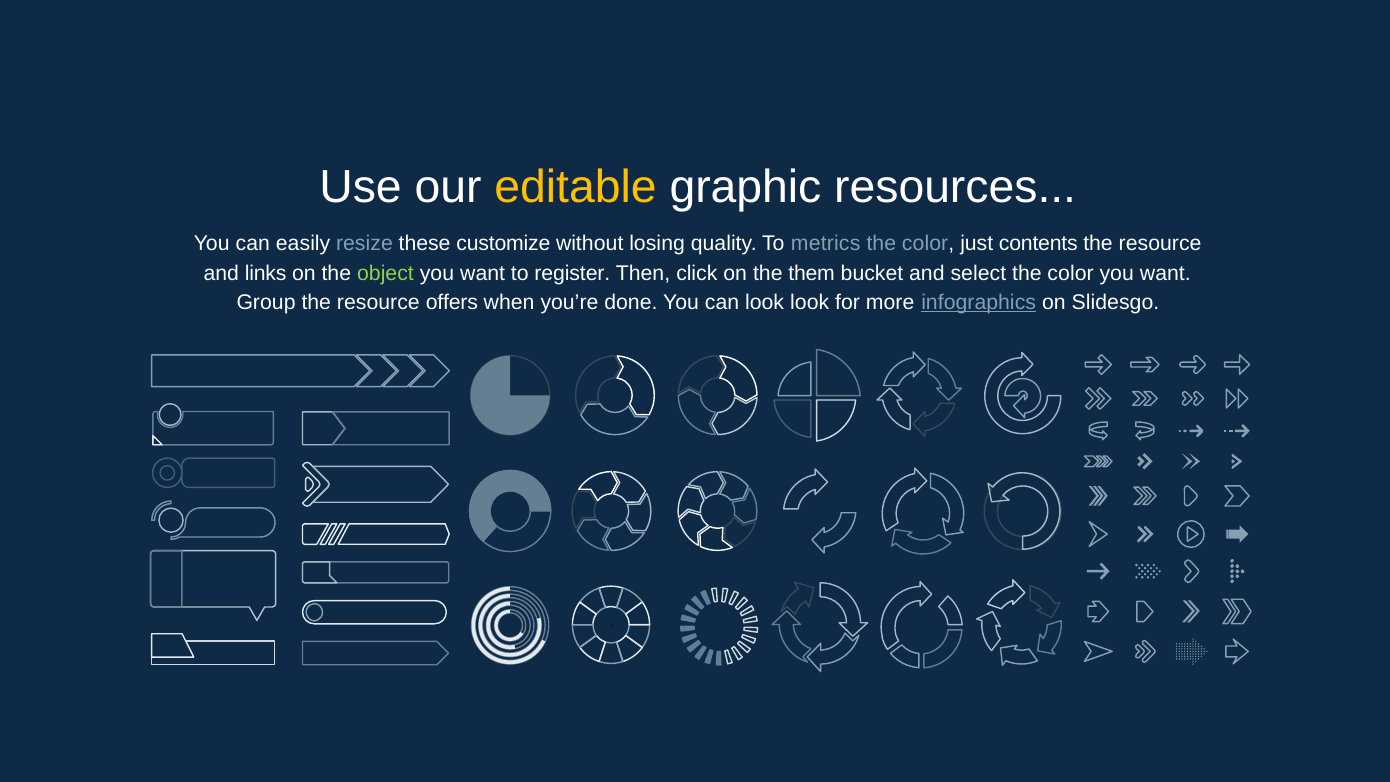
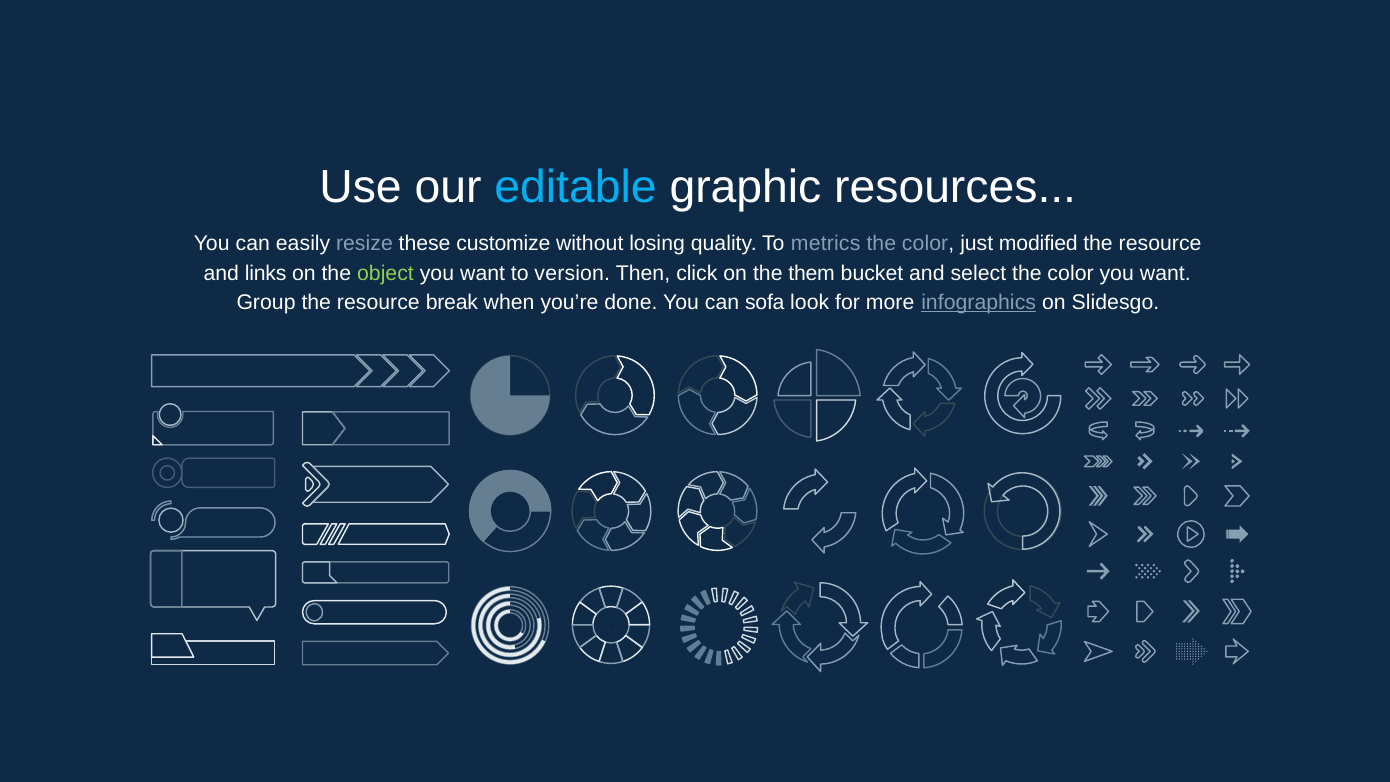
editable colour: yellow -> light blue (575, 187)
contents: contents -> modified (1038, 244)
register: register -> version (572, 273)
offers: offers -> break (452, 302)
can look: look -> sofa (765, 302)
